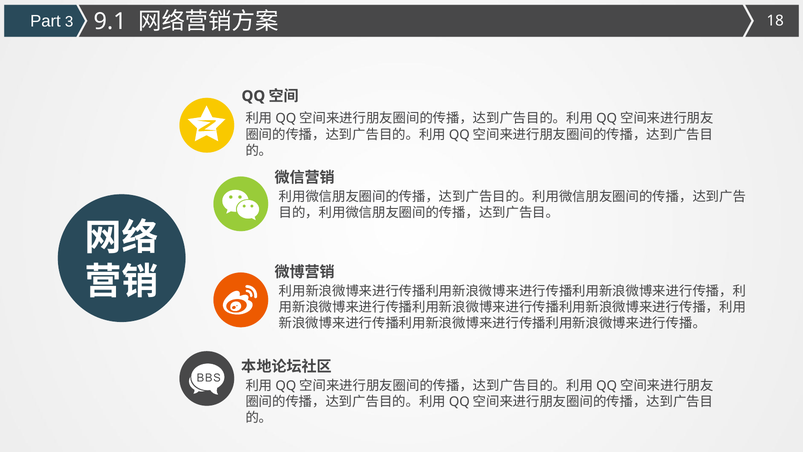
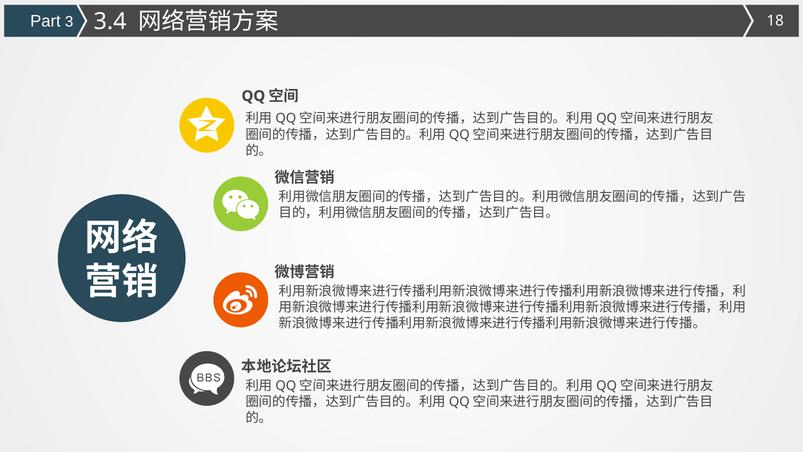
9.1: 9.1 -> 3.4 (110, 22)
